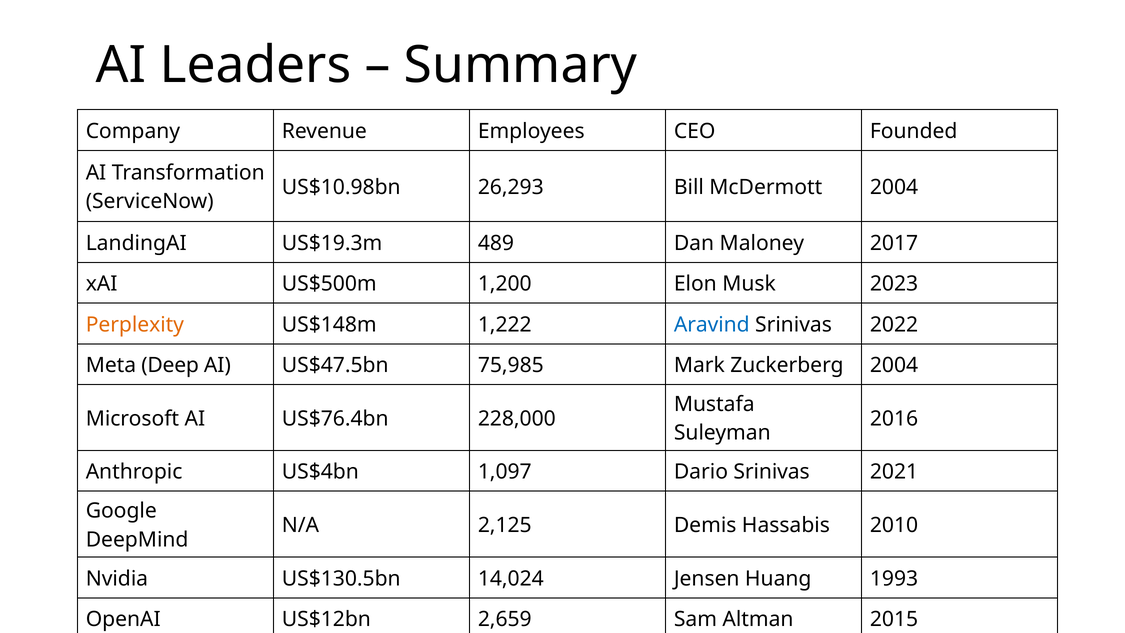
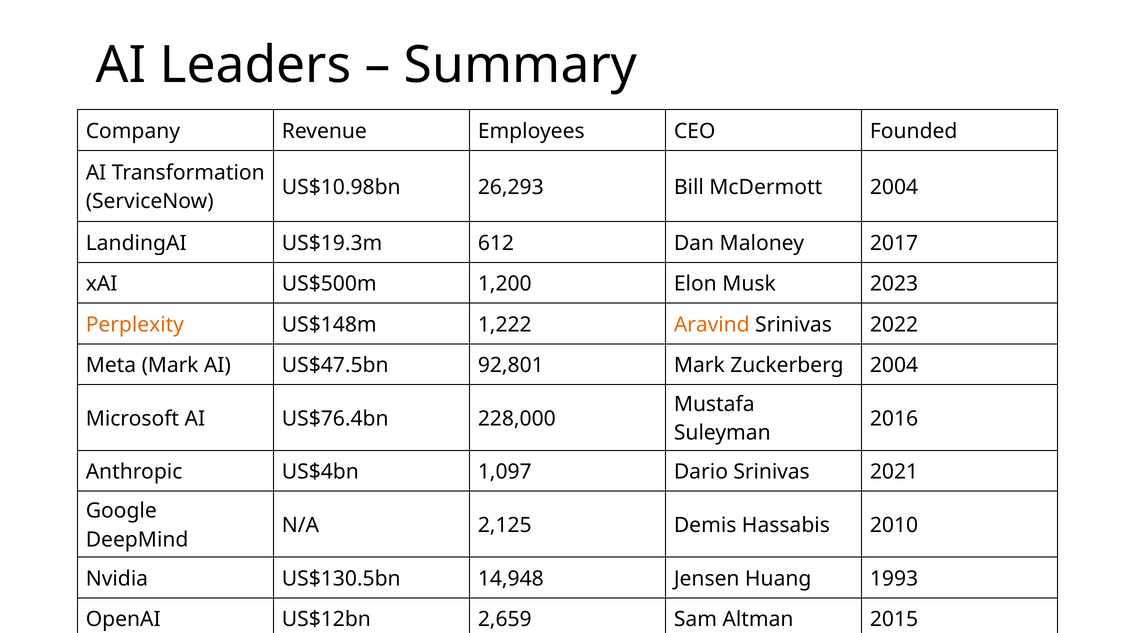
489: 489 -> 612 (496, 243)
Aravind colour: blue -> orange (712, 325)
Meta Deep: Deep -> Mark (170, 365)
75,985: 75,985 -> 92,801 (511, 365)
14,024: 14,024 -> 14,948 (511, 578)
